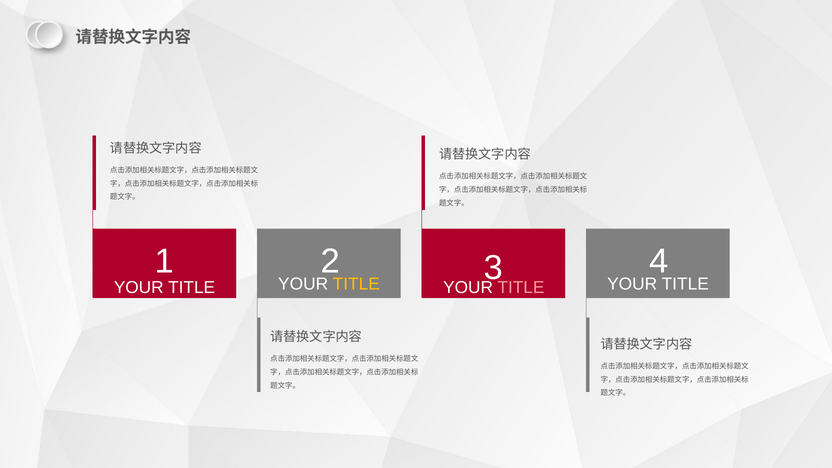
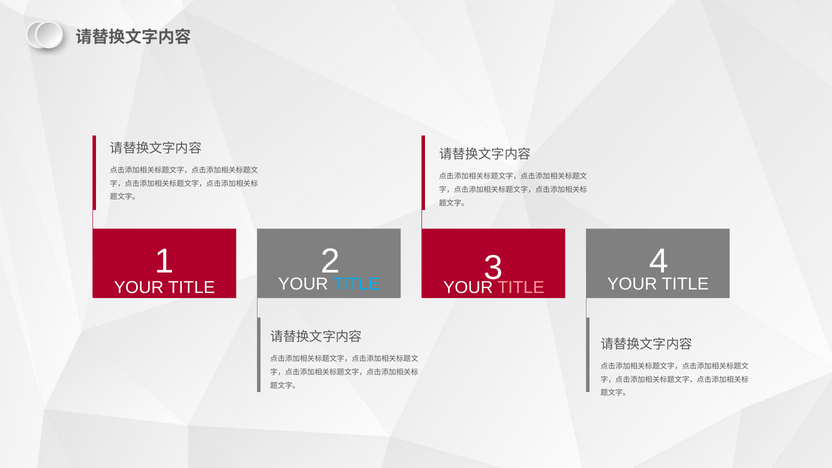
TITLE colour: yellow -> light blue (356, 284)
